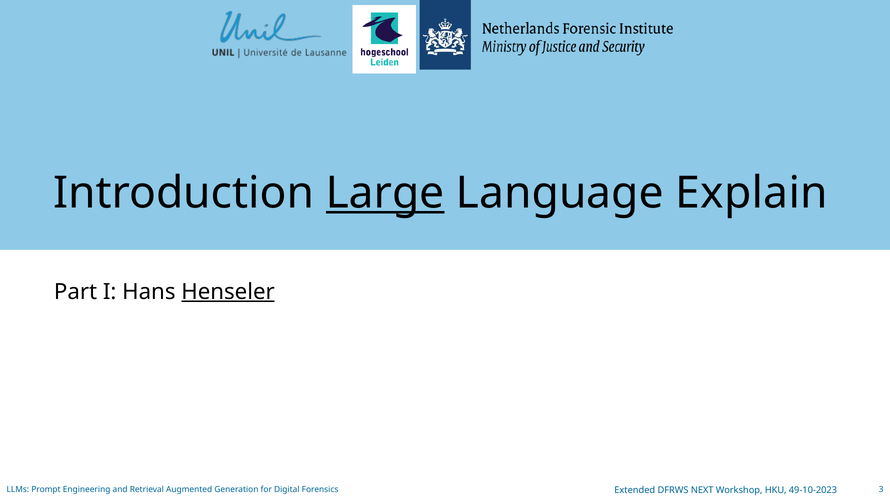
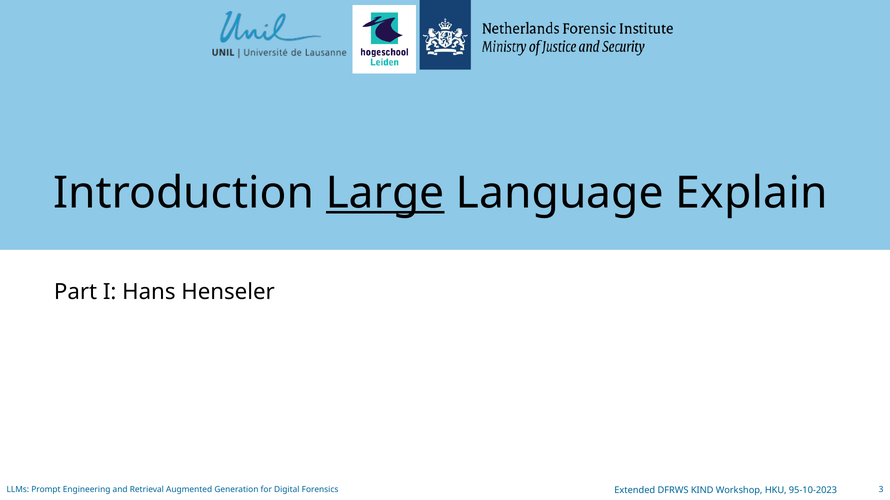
Henseler underline: present -> none (228, 292)
NEXT: NEXT -> KIND (702, 491)
49-10-2023: 49-10-2023 -> 95-10-2023 (813, 491)
